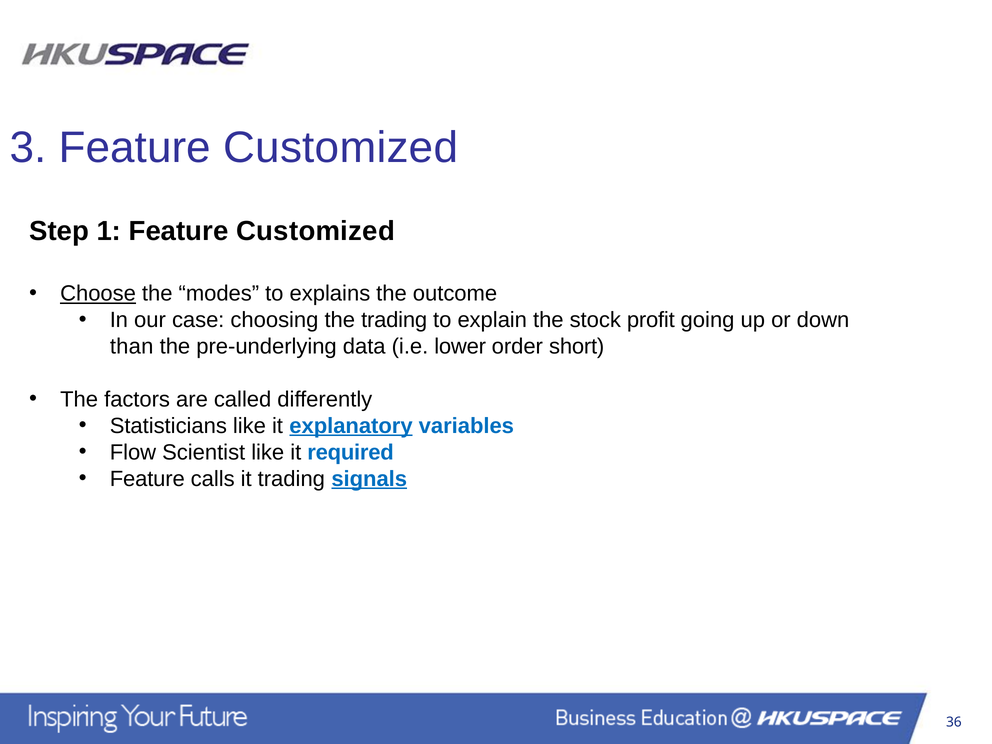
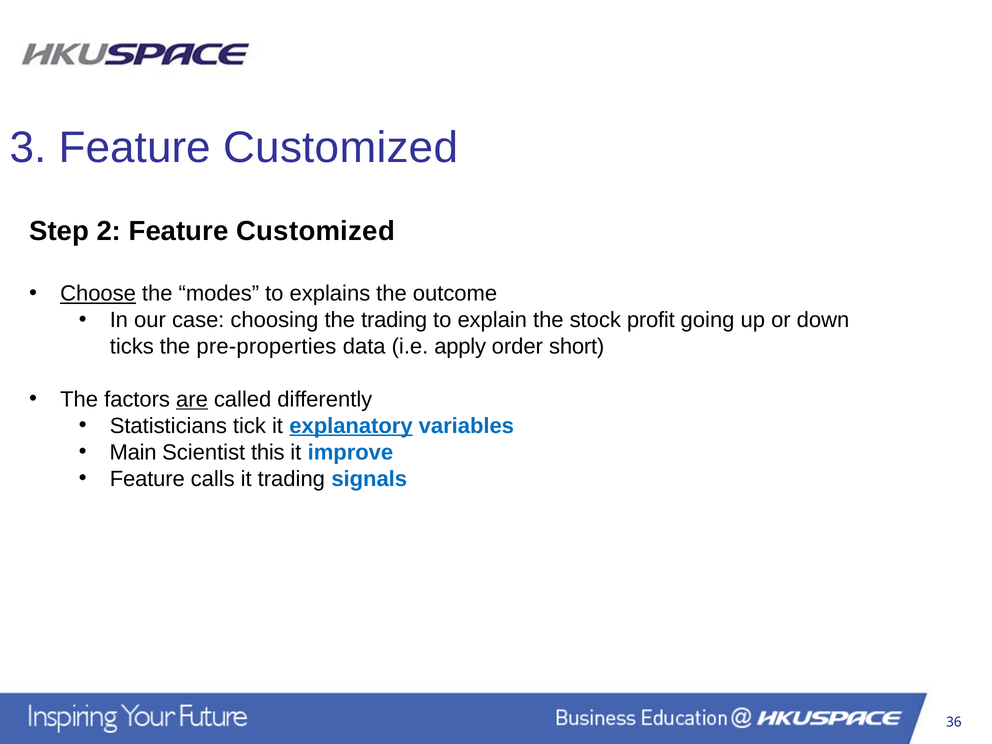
1: 1 -> 2 (109, 231)
than: than -> ticks (132, 347)
pre-underlying: pre-underlying -> pre-properties (266, 347)
lower: lower -> apply (460, 347)
are underline: none -> present (192, 399)
Statisticians like: like -> tick (249, 426)
Flow: Flow -> Main (133, 452)
Scientist like: like -> this (268, 452)
required: required -> improve (350, 452)
signals underline: present -> none (369, 479)
